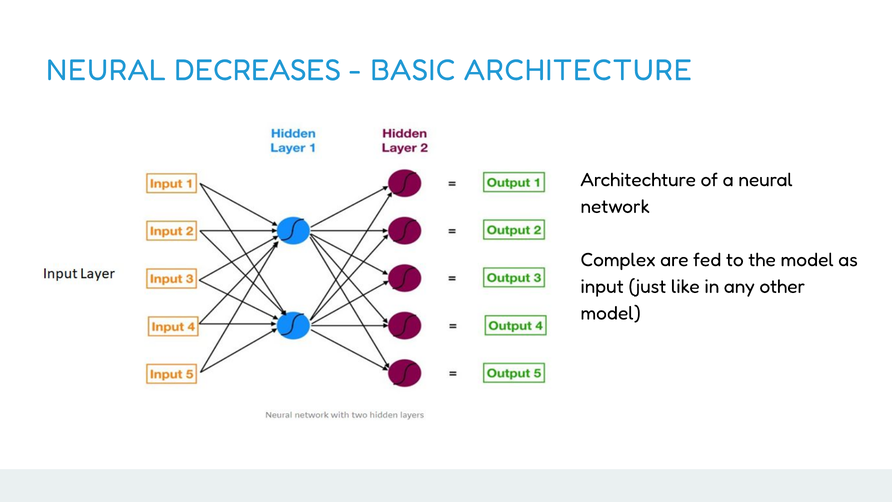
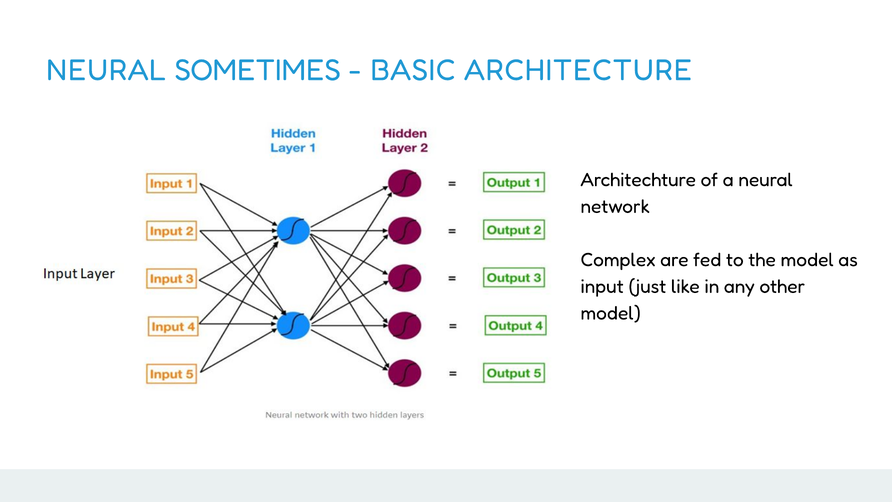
DECREASES: DECREASES -> SOMETIMES (258, 70)
